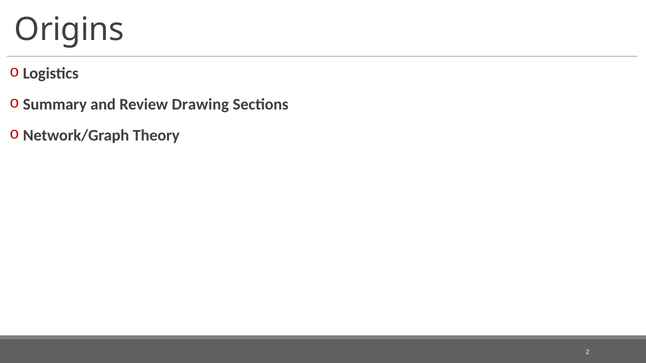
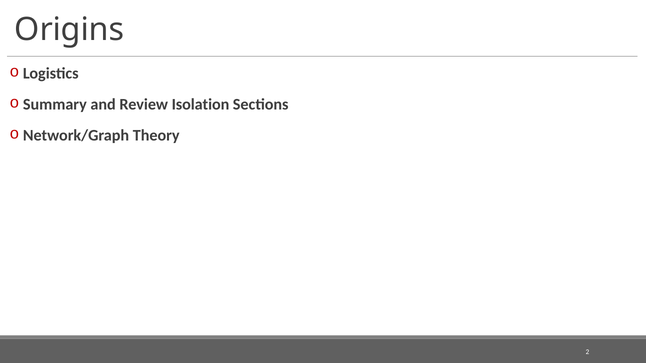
Drawing: Drawing -> Isolation (200, 105)
